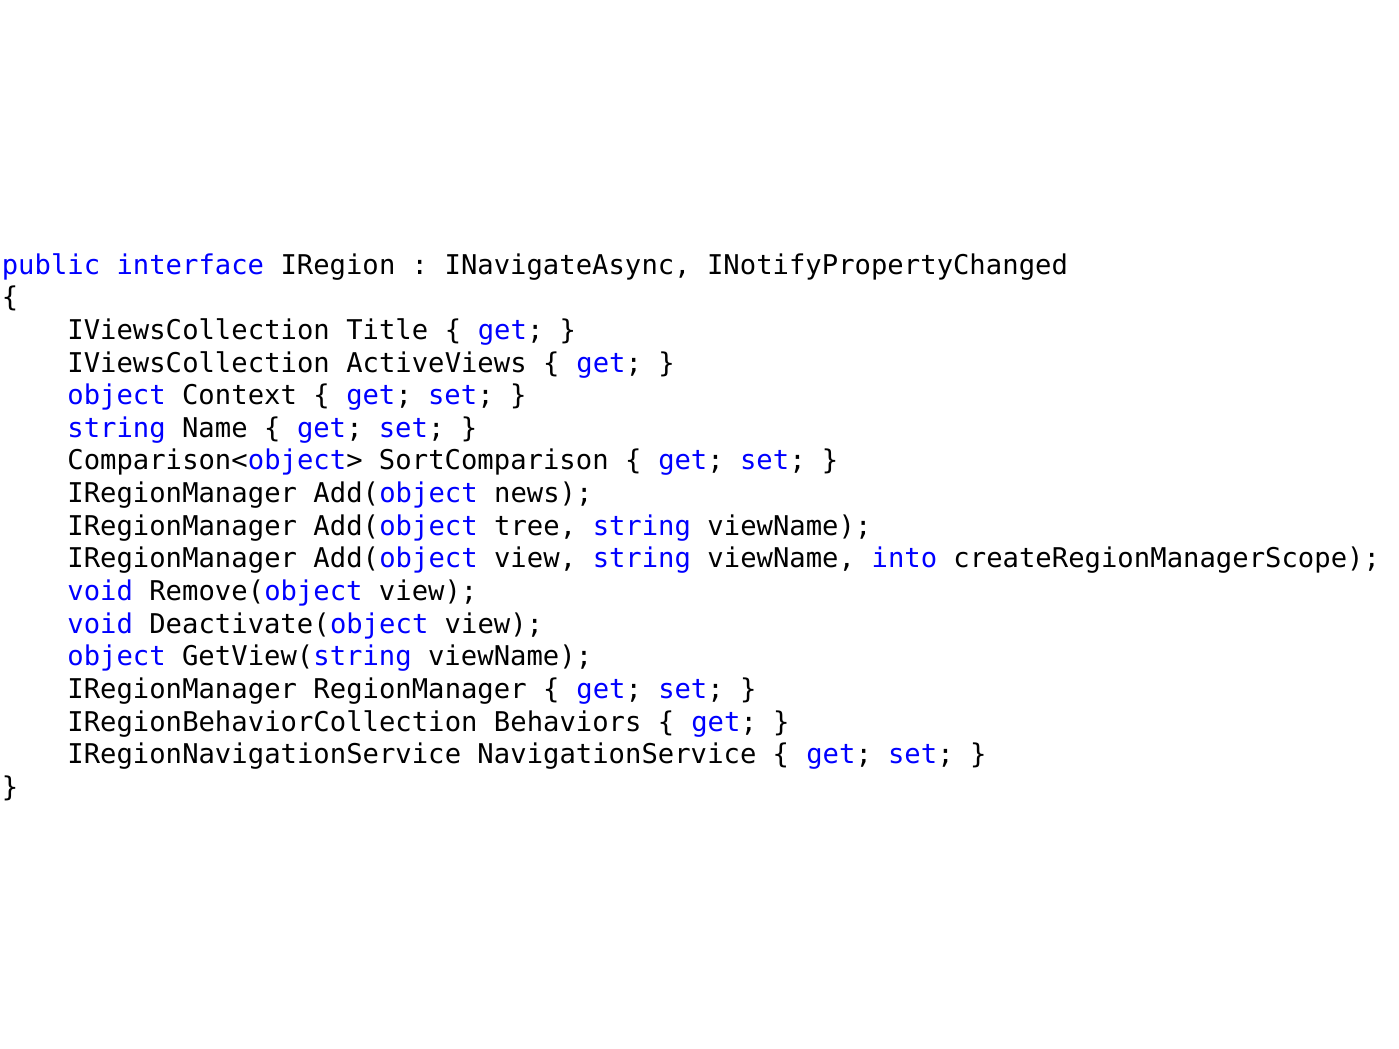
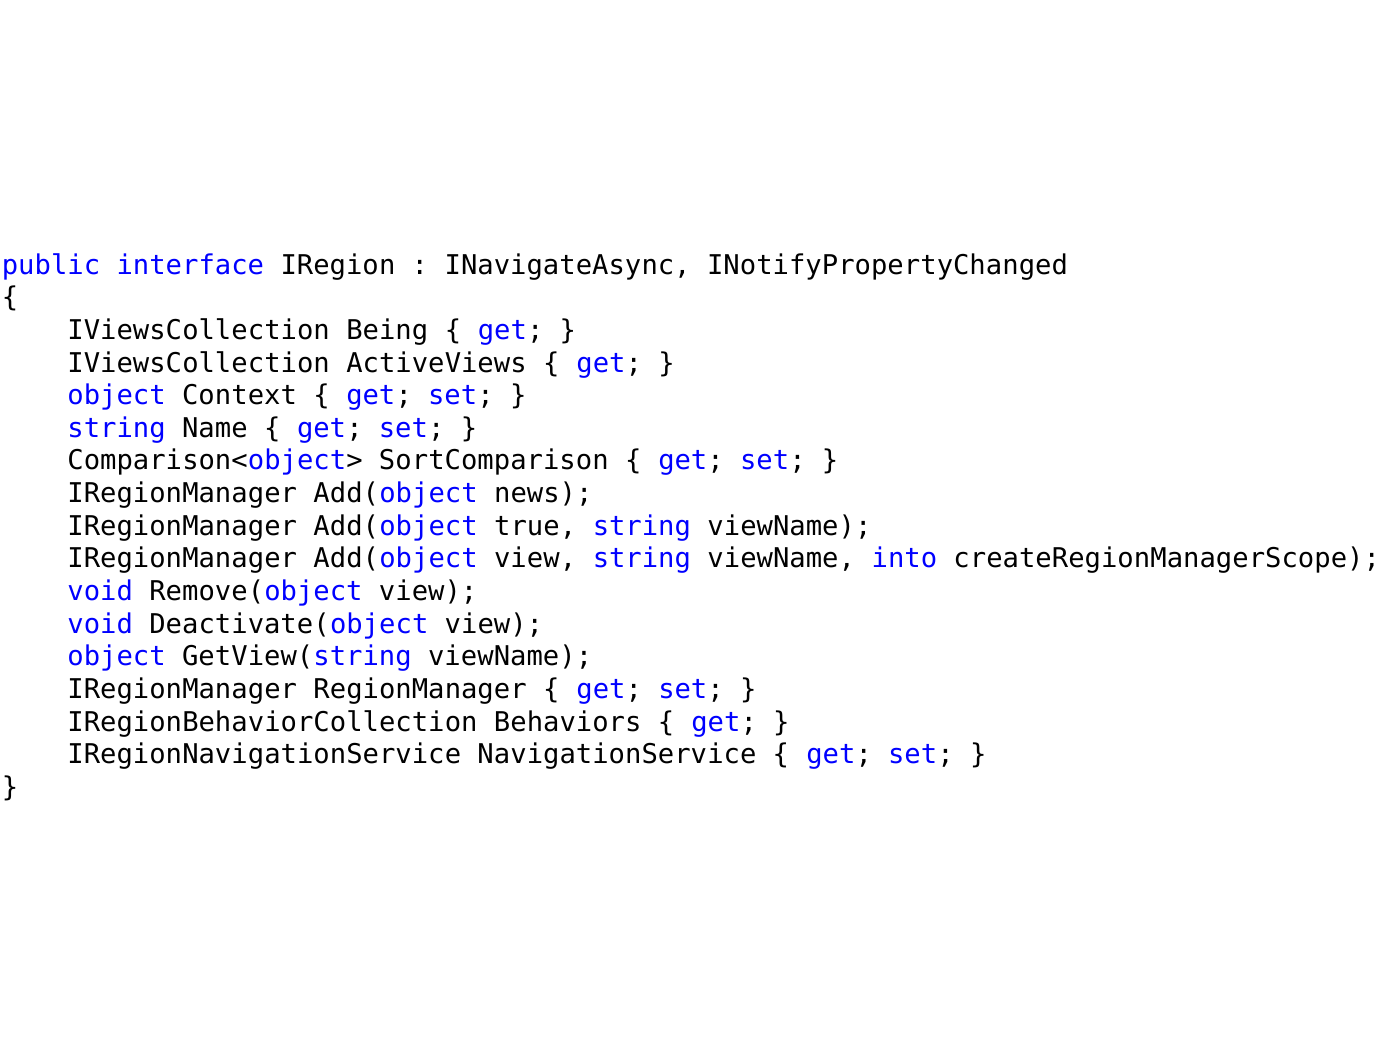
Title: Title -> Being (387, 330)
tree: tree -> true (535, 526)
